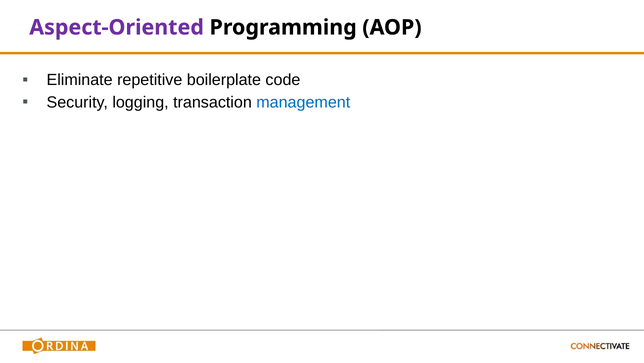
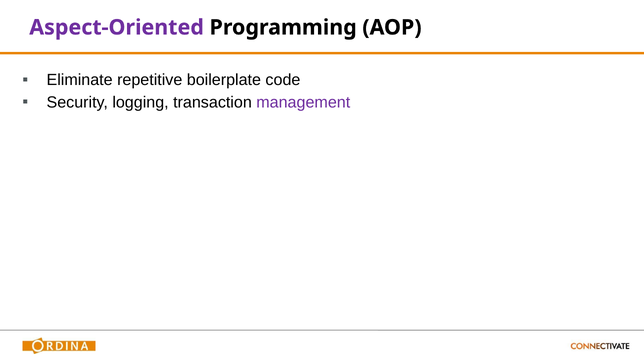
management colour: blue -> purple (303, 102)
